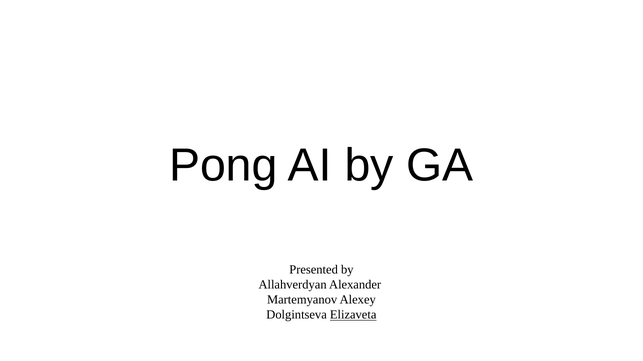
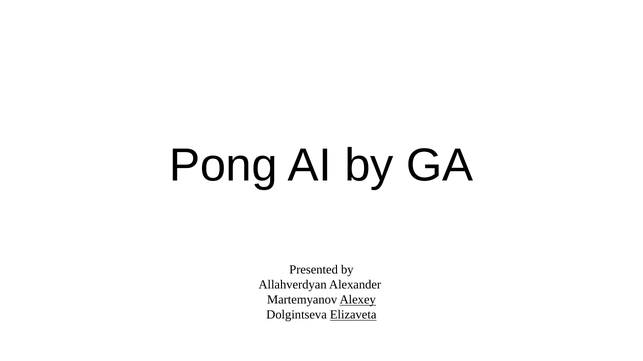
Alexey underline: none -> present (358, 300)
